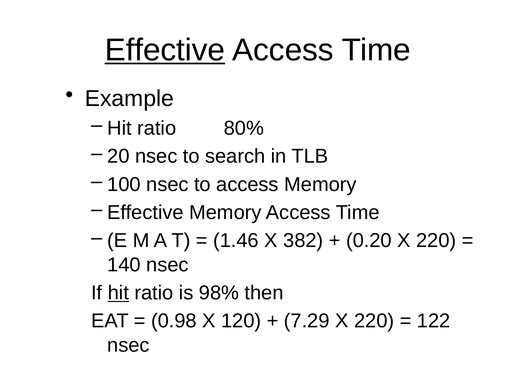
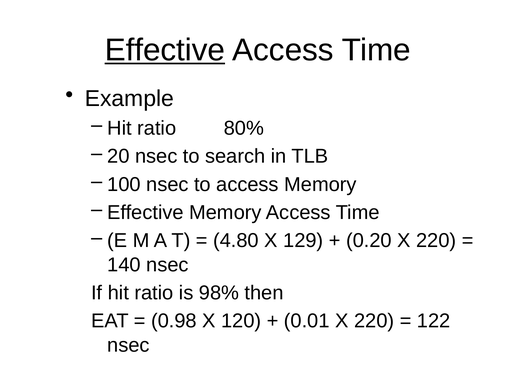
1.46: 1.46 -> 4.80 (236, 241)
382: 382 -> 129 (303, 241)
hit underline: present -> none (118, 293)
7.29: 7.29 -> 0.01 (307, 321)
